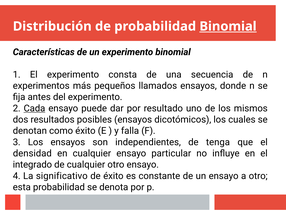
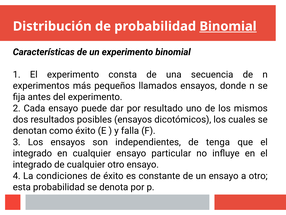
Cada underline: present -> none (34, 108)
densidad: densidad -> integrado (32, 153)
significativo: significativo -> condiciones (62, 175)
